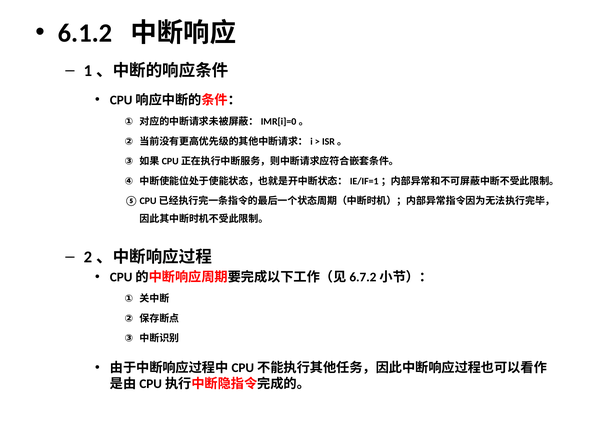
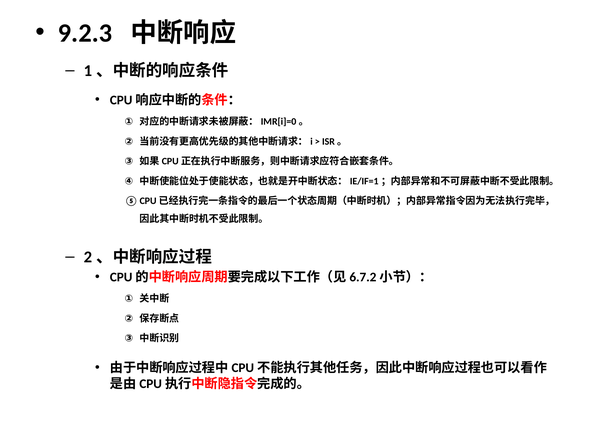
6.1.2: 6.1.2 -> 9.2.3 (85, 33)
